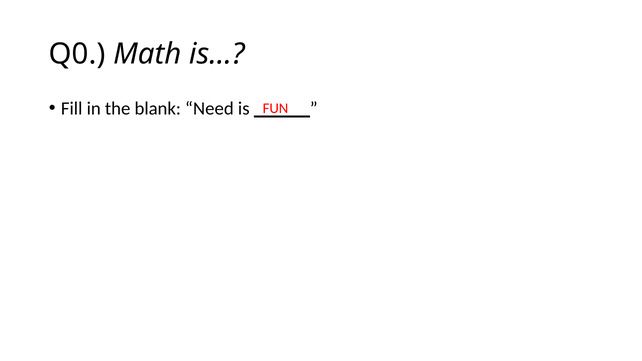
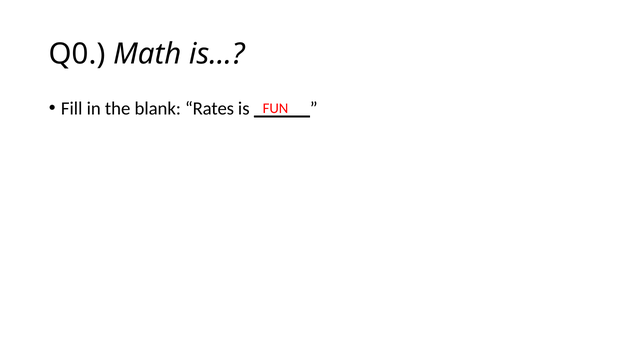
Need: Need -> Rates (210, 109)
